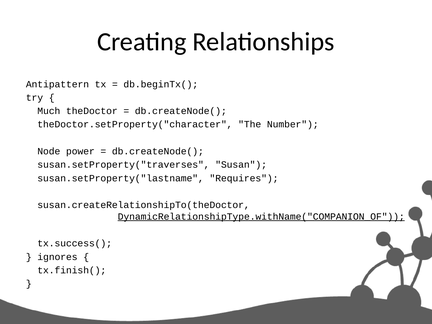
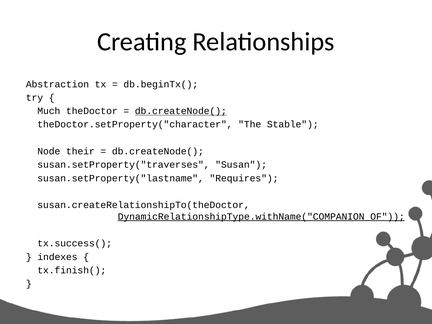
Antipattern: Antipattern -> Abstraction (58, 84)
db.createNode( underline: none -> present (181, 111)
Number: Number -> Stable (293, 124)
power: power -> their (80, 151)
ignores: ignores -> indexes (57, 257)
